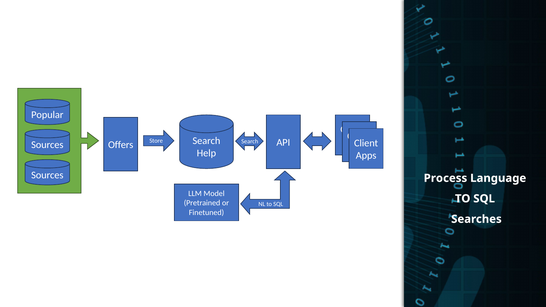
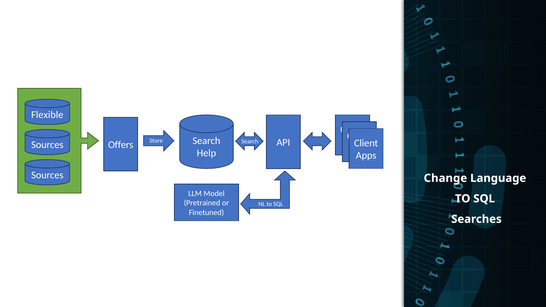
Popular: Popular -> Flexible (47, 115)
Process: Process -> Change (445, 178)
